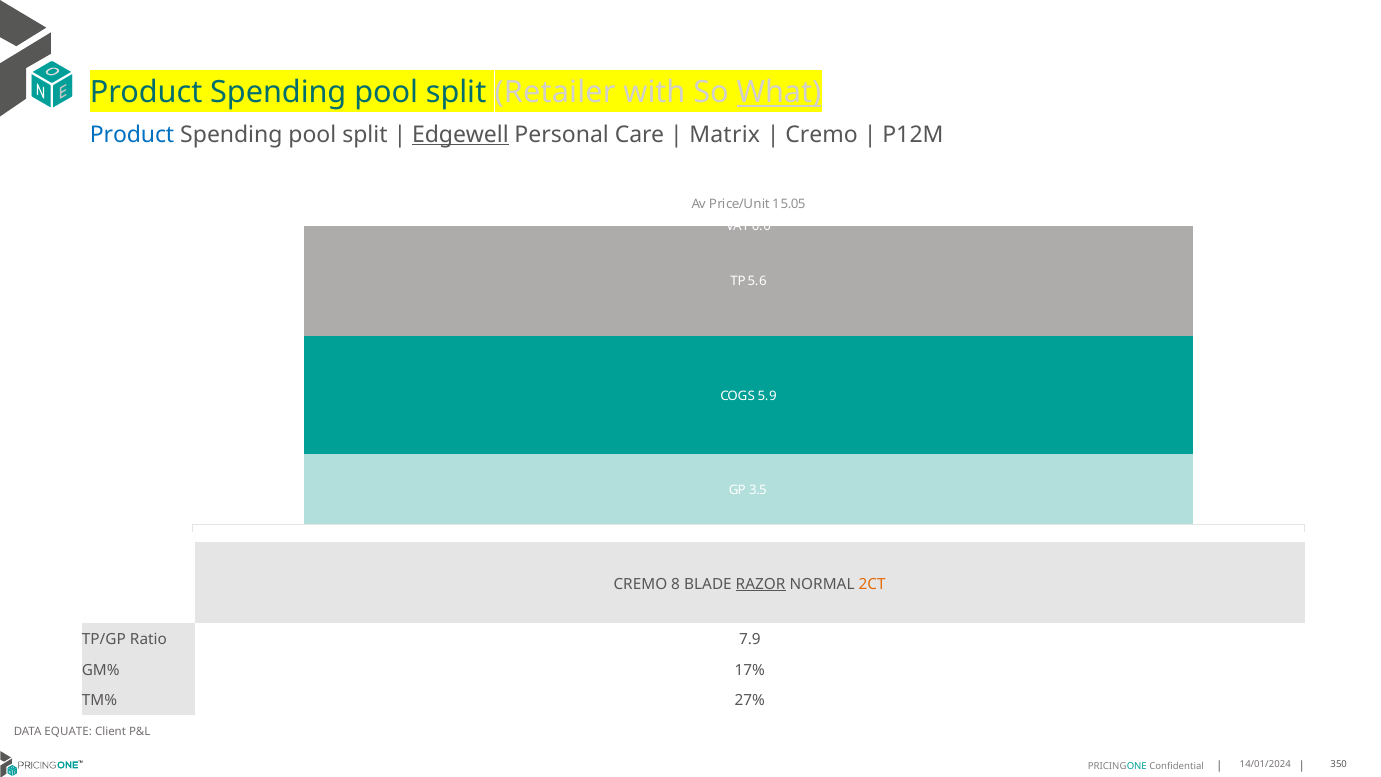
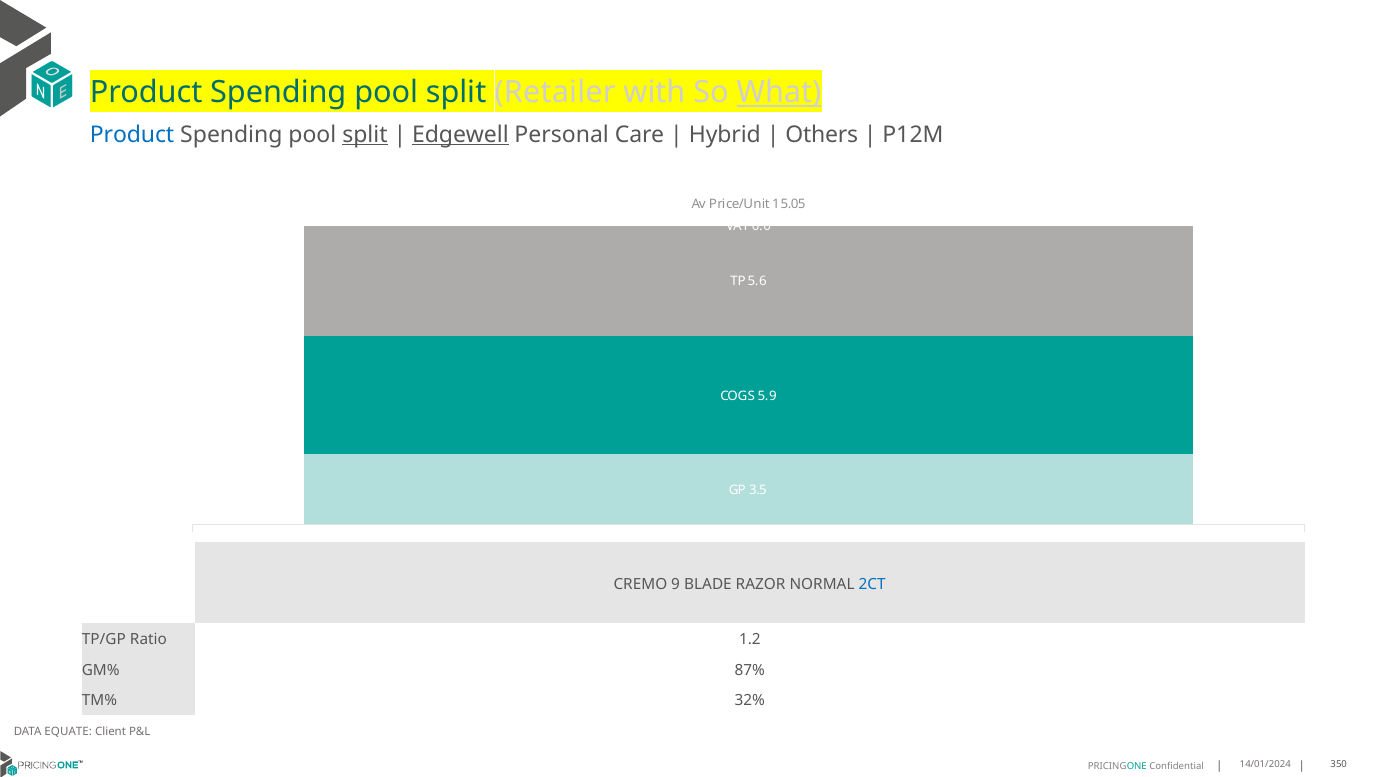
split underline: none -> present (365, 135)
Matrix: Matrix -> Hybrid (725, 135)
Cremo: Cremo -> Others (822, 135)
8: 8 -> 9 (676, 584)
RAZOR underline: present -> none (761, 584)
2CT colour: orange -> blue (872, 584)
7.9: 7.9 -> 1.2 (750, 640)
17%: 17% -> 87% (750, 670)
27%: 27% -> 32% (750, 701)
